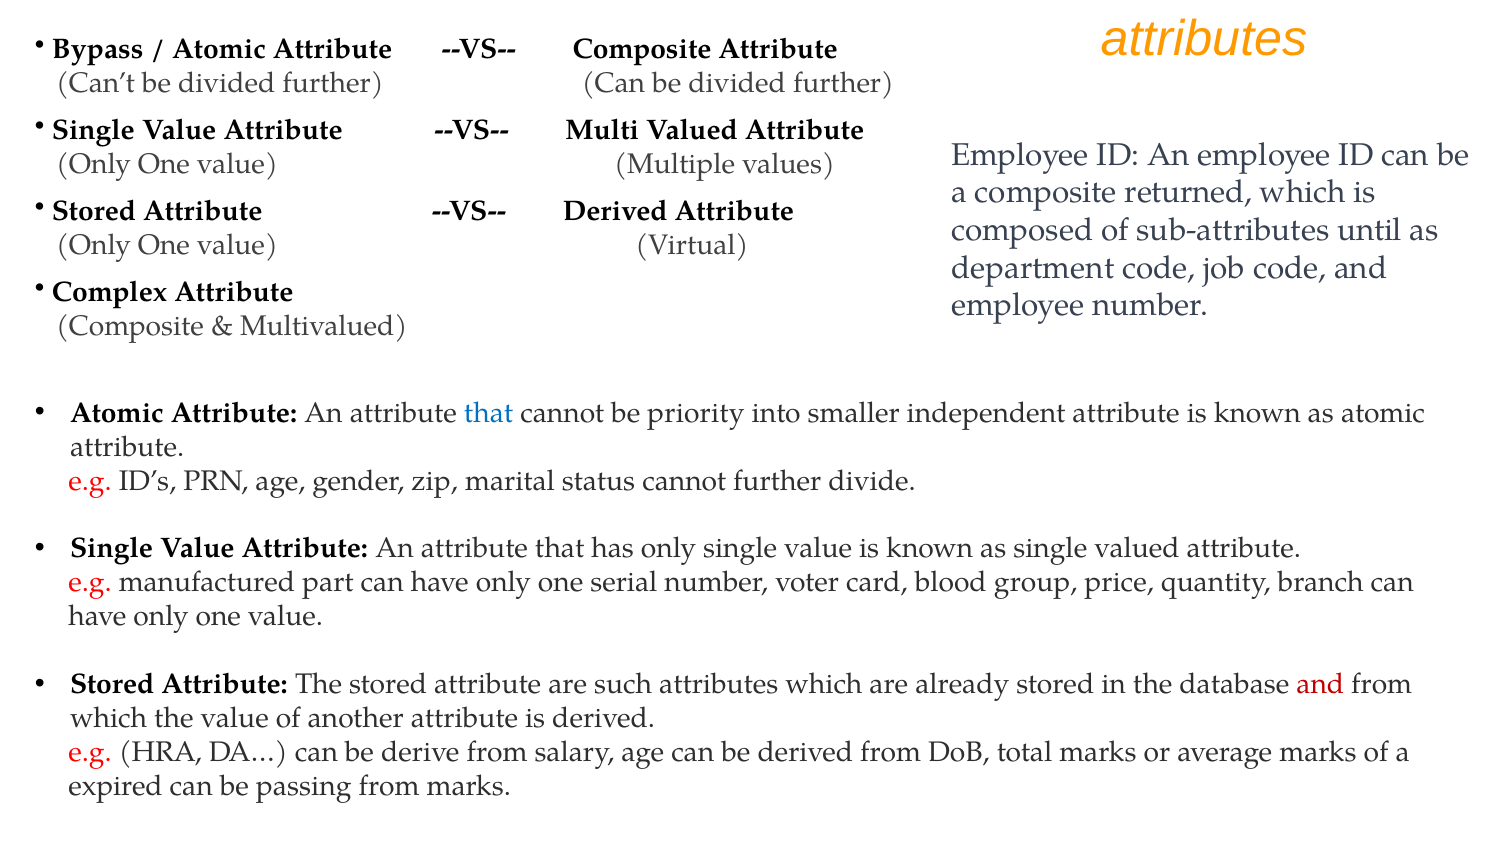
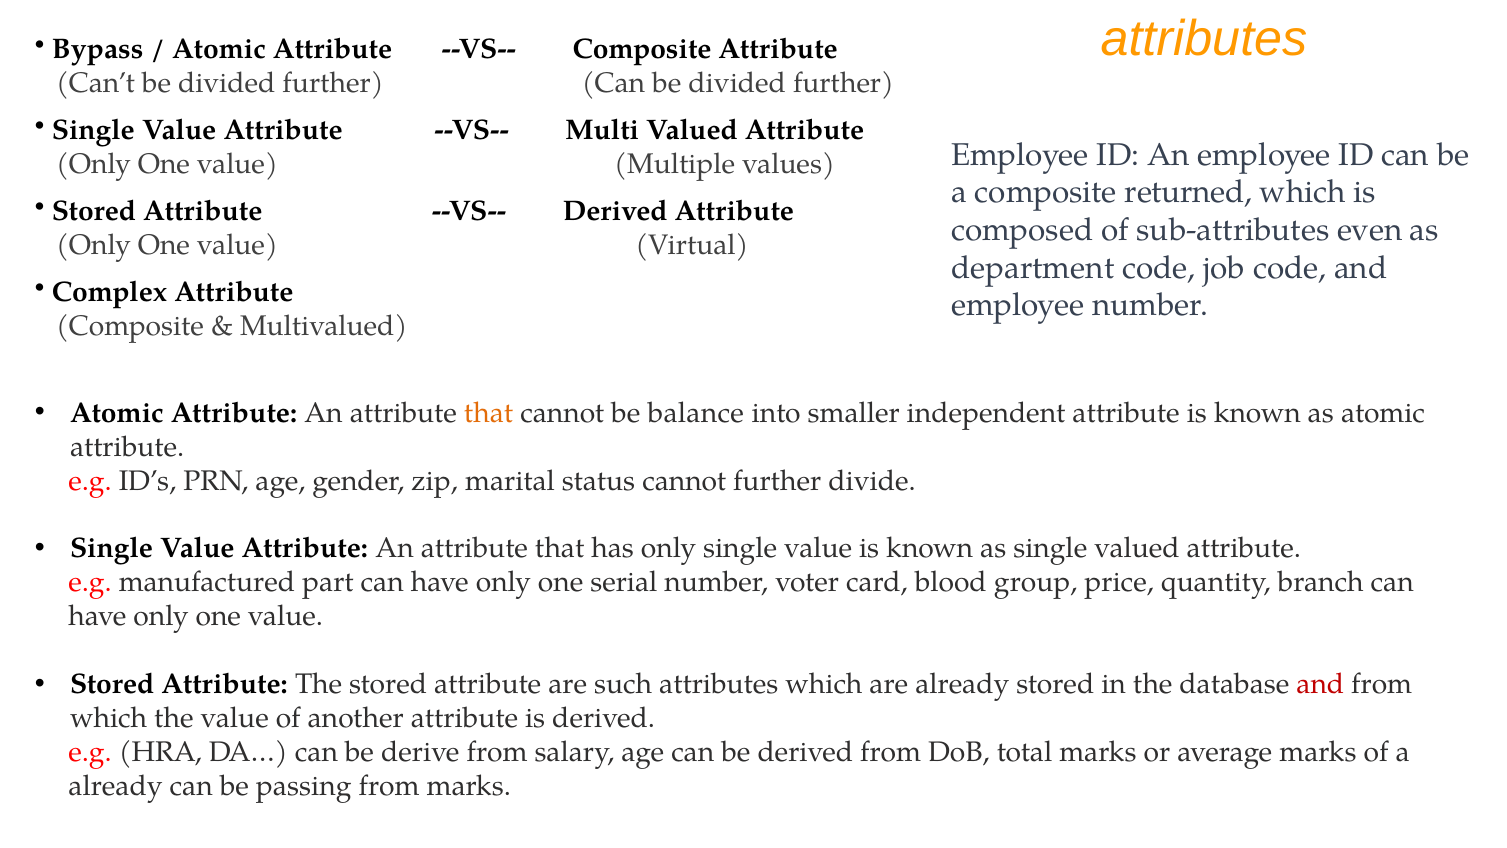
until: until -> even (1370, 230)
that colour: blue -> orange (489, 413)
priority: priority -> balance (696, 413)
expired: expired -> already (116, 786)
